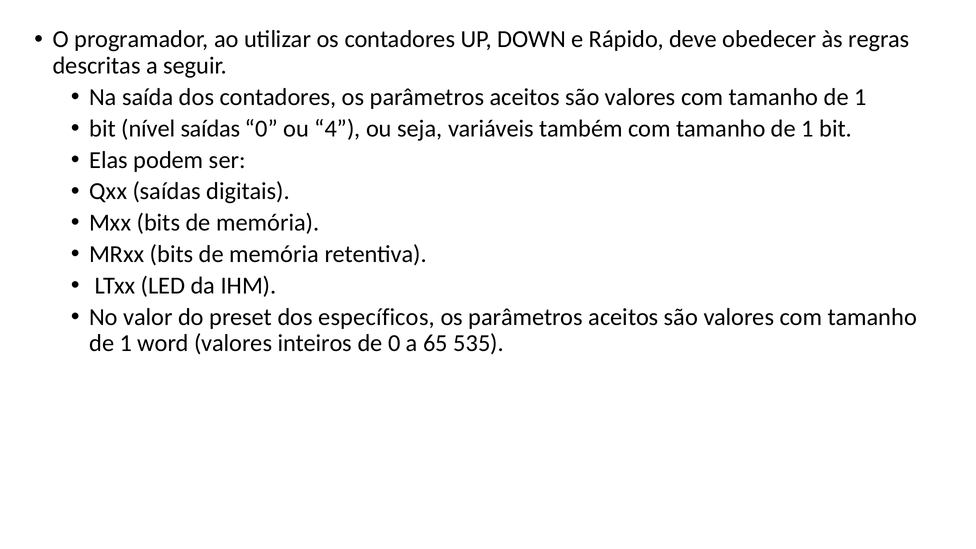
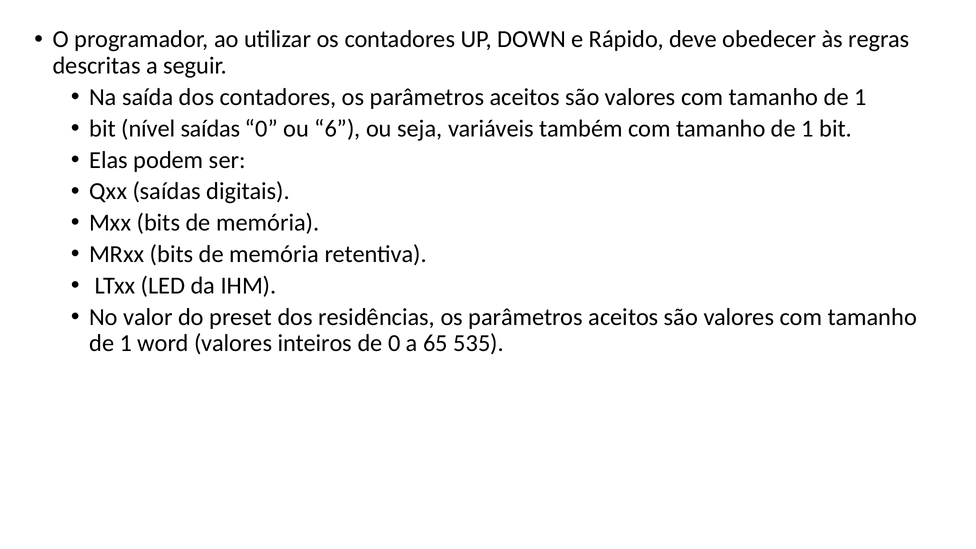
4: 4 -> 6 (337, 129)
específicos: específicos -> residências (377, 317)
